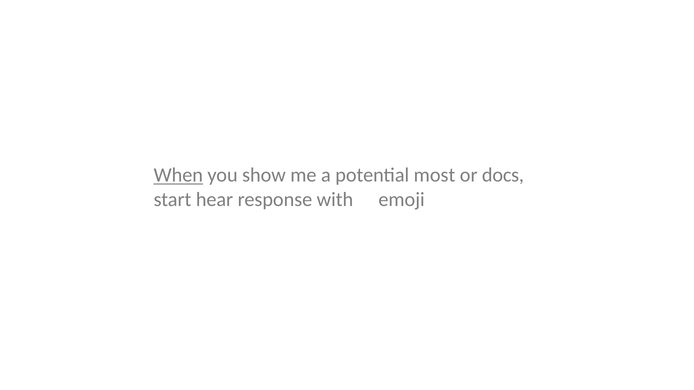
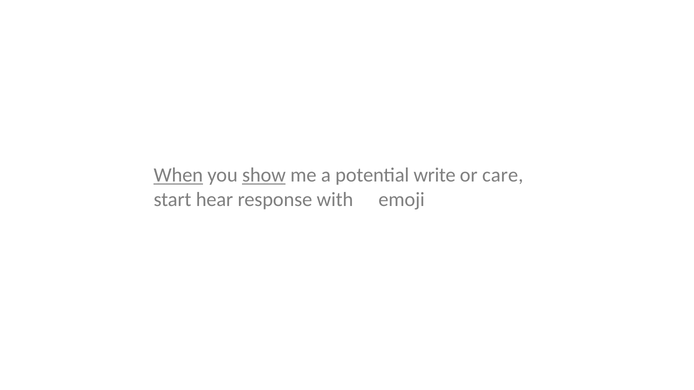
show underline: none -> present (264, 175)
most: most -> write (435, 175)
docs: docs -> care (503, 175)
